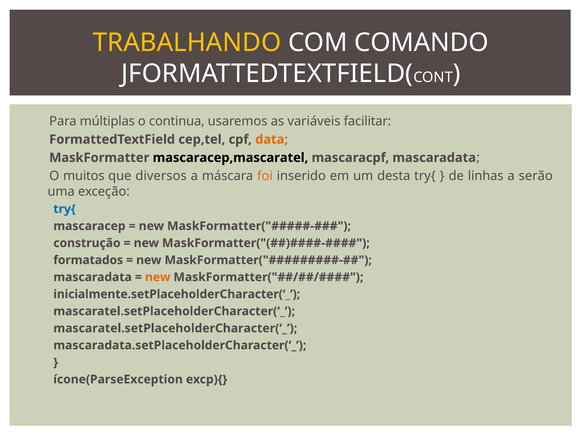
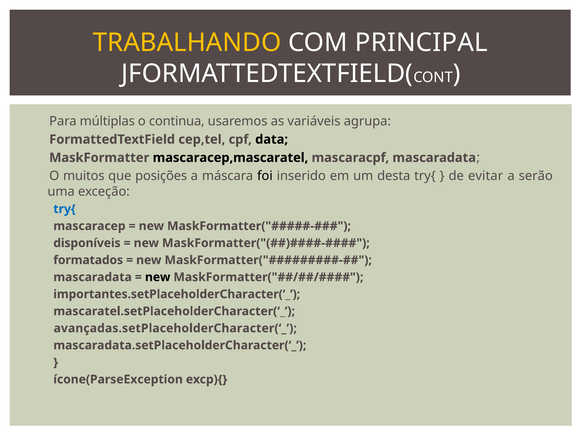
COMANDO: COMANDO -> PRINCIPAL (421, 42)
facilitar: facilitar -> agrupa (367, 121)
data colour: orange -> black (272, 139)
diversos: diversos -> posições (161, 176)
foi colour: orange -> black (265, 176)
linhas: linhas -> evitar (486, 176)
construção: construção -> disponíveis (87, 243)
new colour: orange -> black (158, 277)
inicialmente.setPlaceholderCharacter(‘_: inicialmente.setPlaceholderCharacter(‘_ -> importantes.setPlaceholderCharacter(‘_ (177, 294)
mascaratel.setPlaceholderCharacter(‘_: mascaratel.setPlaceholderCharacter(‘_ -> avançadas.setPlaceholderCharacter(‘_ (175, 328)
